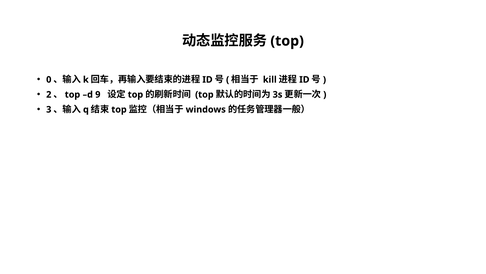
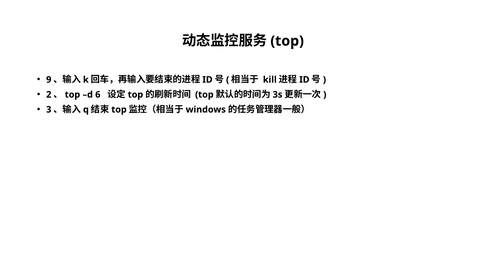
0: 0 -> 9 (49, 79)
9: 9 -> 6 (98, 94)
